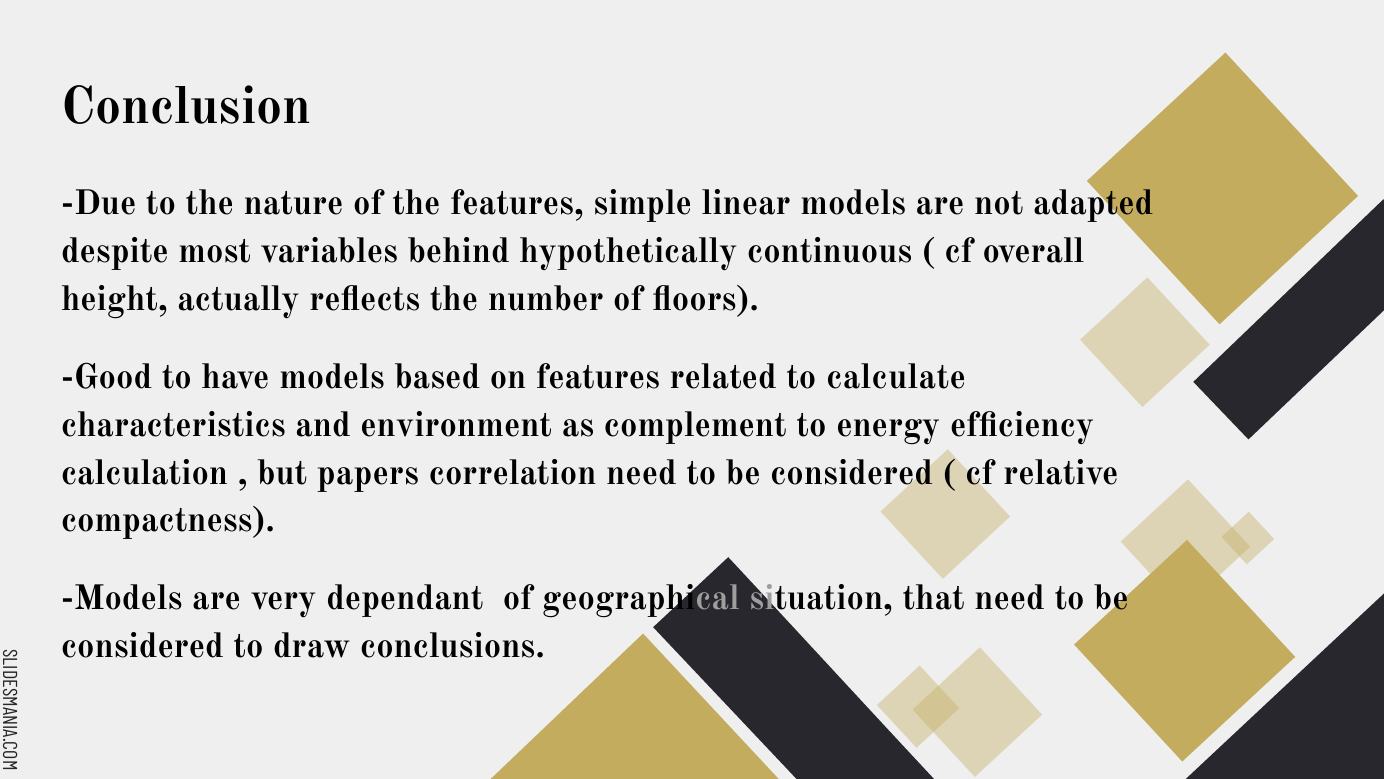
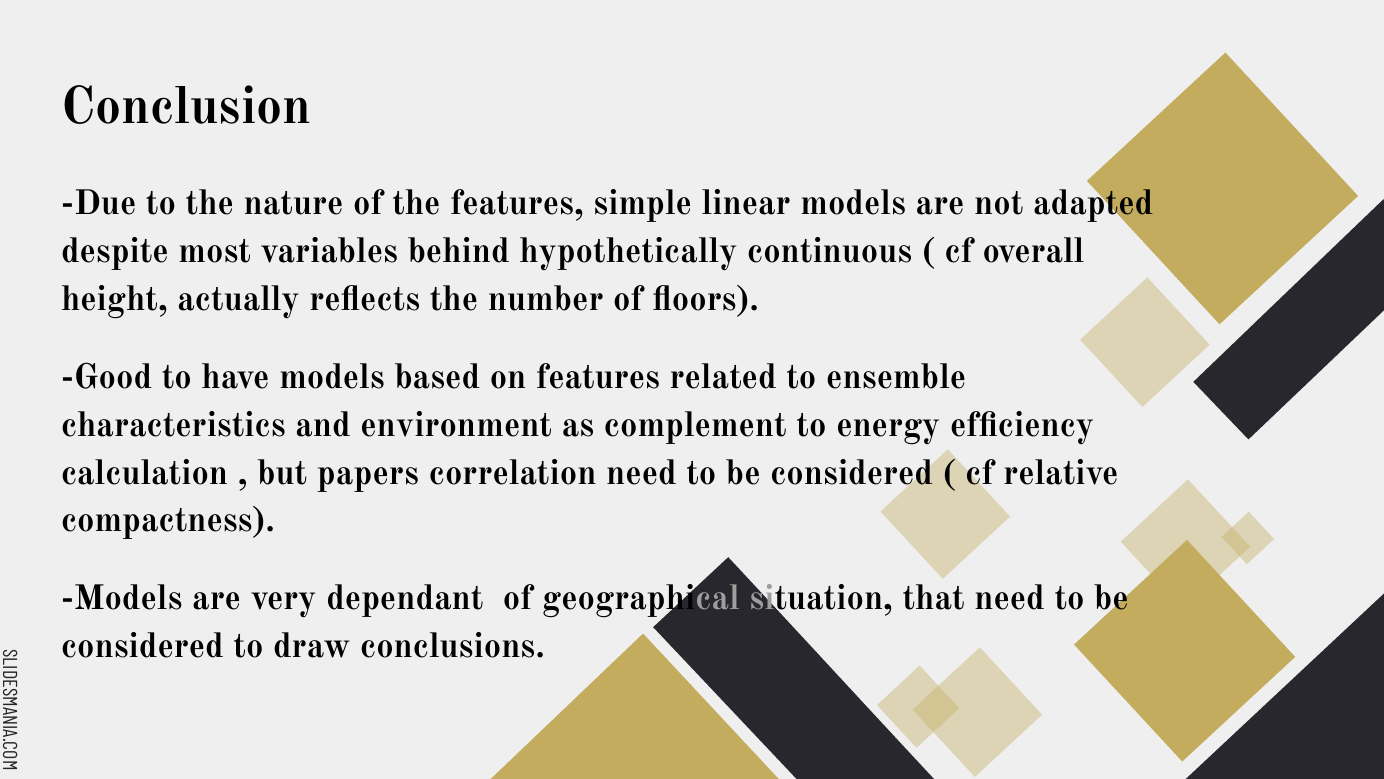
calculate: calculate -> ensemble (896, 377)
